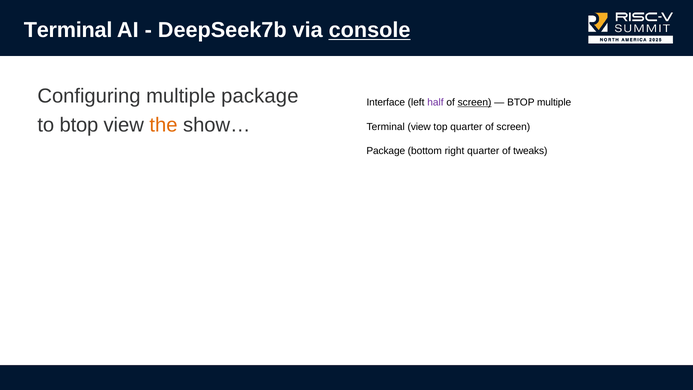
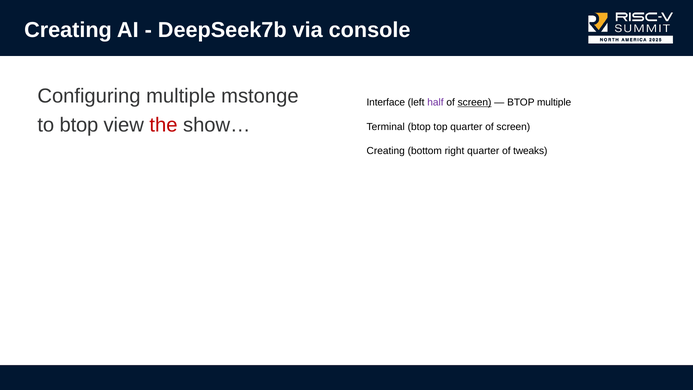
Terminal: Terminal -> Creating (68, 30)
console underline: present -> none (370, 30)
multiple package: package -> mstonge (260, 96)
the colour: orange -> red (163, 125)
Terminal view: view -> btop (419, 127)
Package: Package -> Creating (386, 151)
